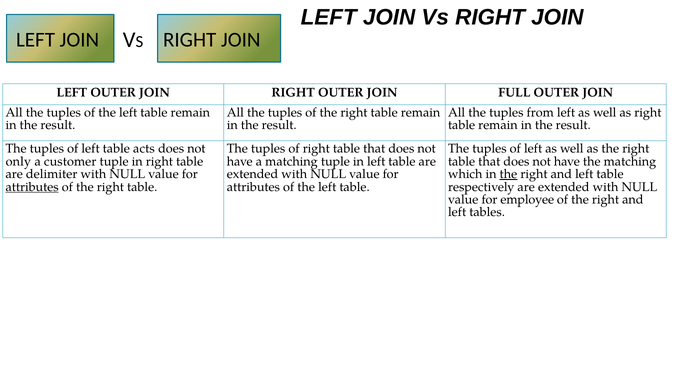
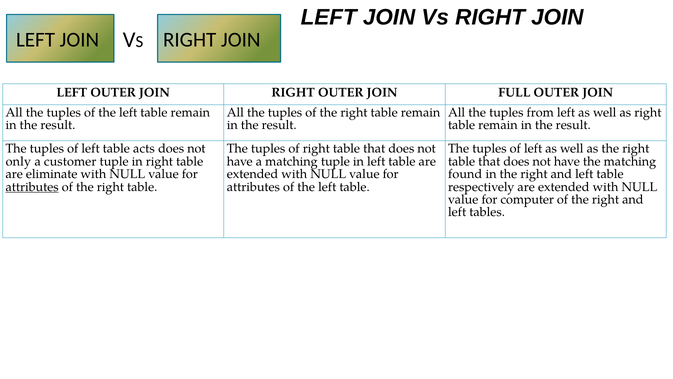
delimiter: delimiter -> eliminate (52, 174)
which: which -> found (465, 174)
the underline: present -> none (508, 174)
employee: employee -> computer (527, 199)
